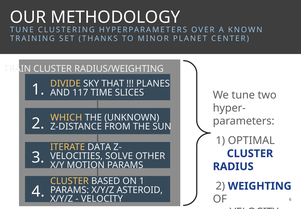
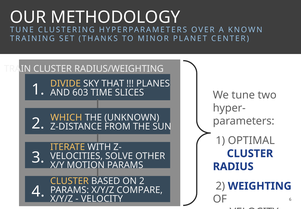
117: 117 -> 603 (80, 92)
DATA: DATA -> WITH (99, 147)
ON 1: 1 -> 2 (142, 181)
ASTEROID: ASTEROID -> COMPARE (140, 189)
